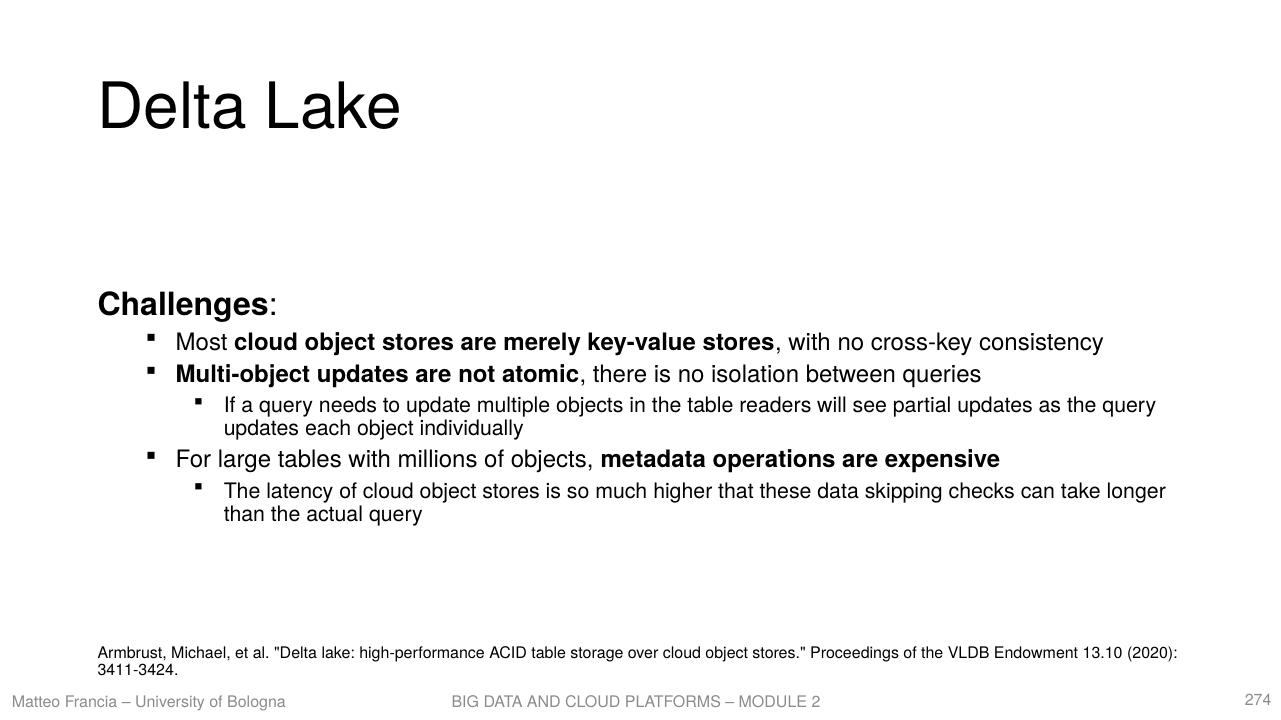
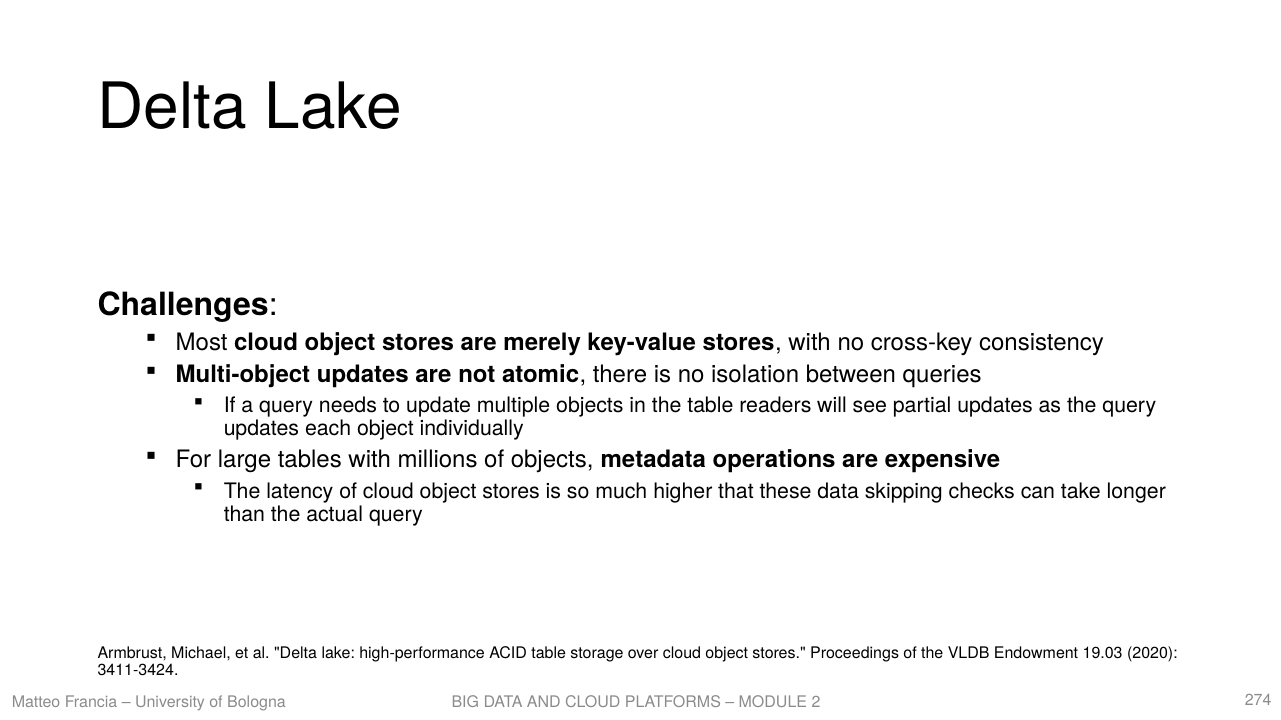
13.10: 13.10 -> 19.03 (1103, 653)
